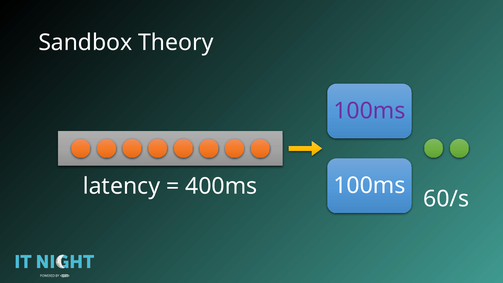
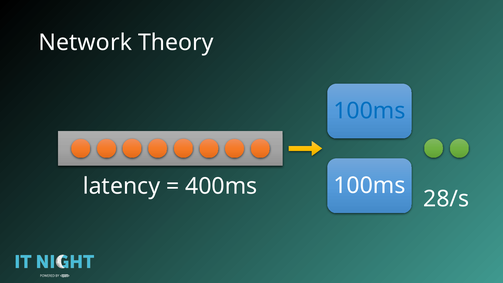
Sandbox: Sandbox -> Network (85, 43)
100ms colour: purple -> blue (369, 111)
60/s: 60/s -> 28/s (446, 199)
